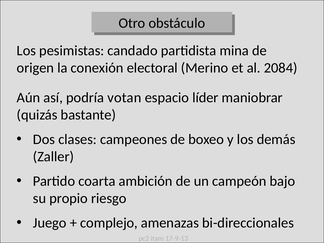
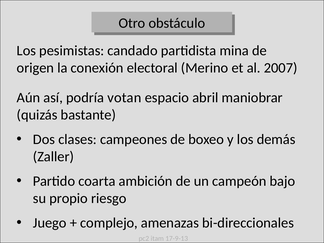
2084: 2084 -> 2007 (281, 68)
líder: líder -> abril (205, 98)
